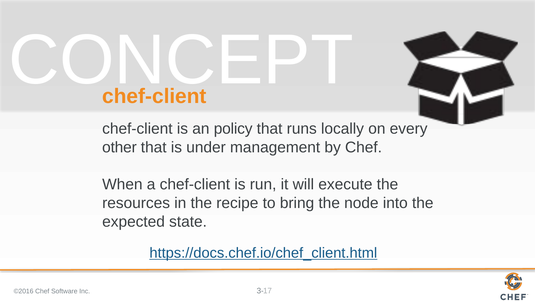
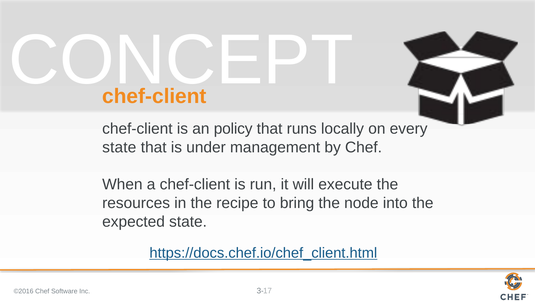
other: other -> state (119, 147)
